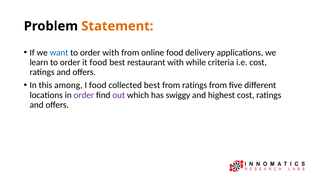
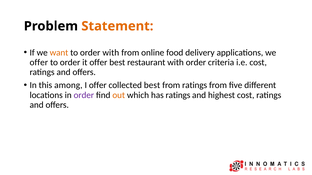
want colour: blue -> orange (59, 53)
learn: learn -> offer (39, 63)
it food: food -> offer (98, 63)
with while: while -> order (196, 63)
I food: food -> offer (98, 85)
out colour: purple -> orange (119, 95)
has swiggy: swiggy -> ratings (178, 95)
